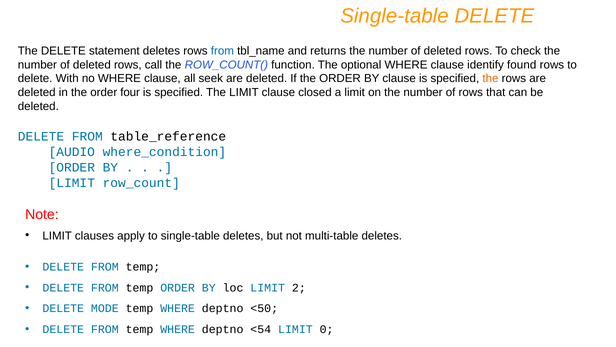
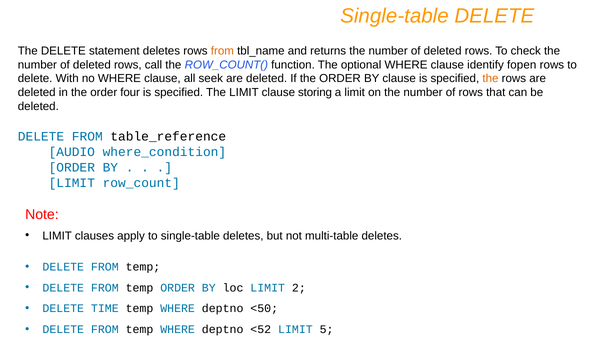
from colour: blue -> orange (222, 51)
found: found -> fopen (522, 65)
closed: closed -> storing (315, 92)
MODE: MODE -> TIME (105, 308)
<54: <54 -> <52 (261, 329)
0: 0 -> 5 (327, 329)
